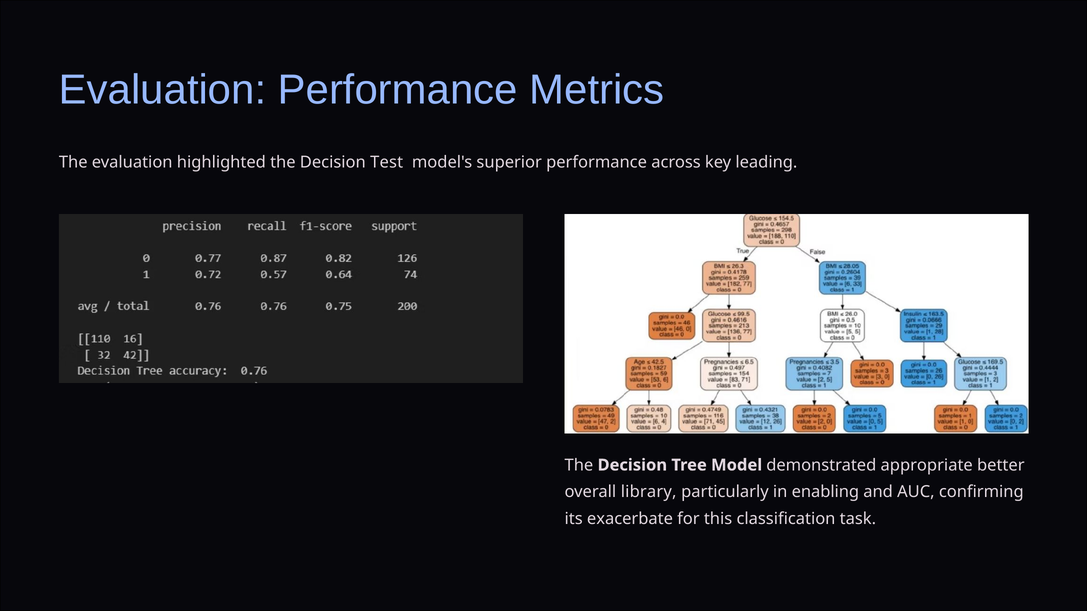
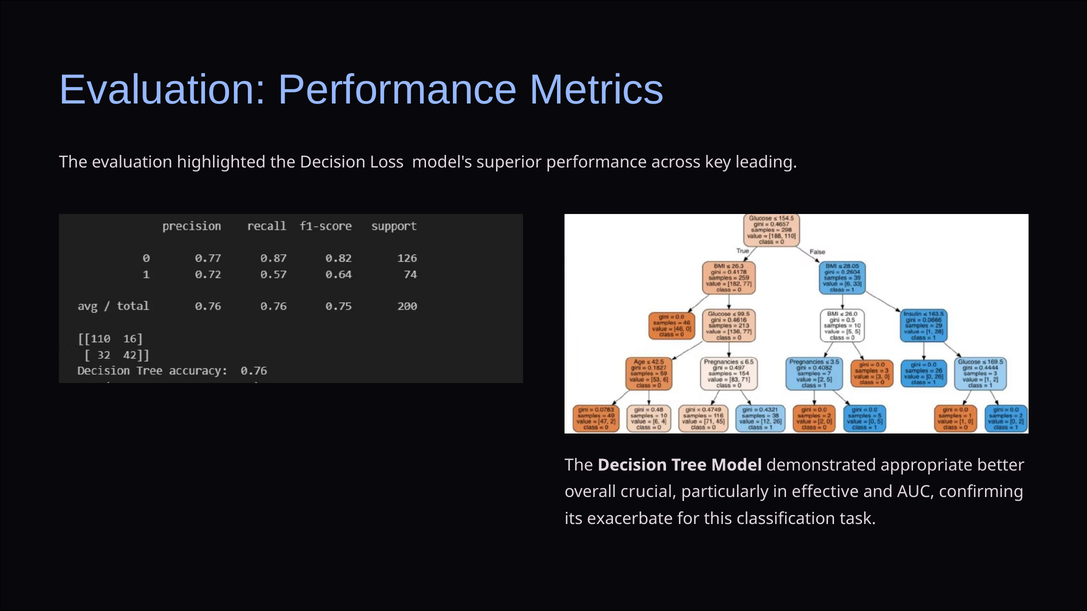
Test: Test -> Loss (387, 162)
library: library -> crucial (649, 492)
enabling: enabling -> effective (825, 492)
